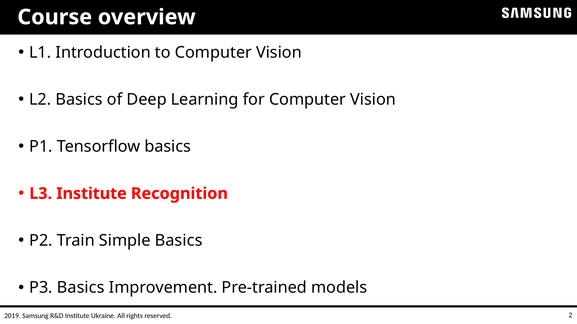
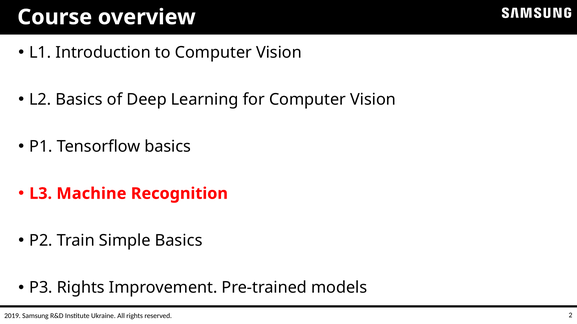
L3 Institute: Institute -> Machine (91, 194)
P3 Basics: Basics -> Rights (81, 288)
